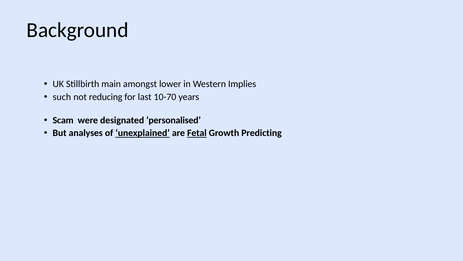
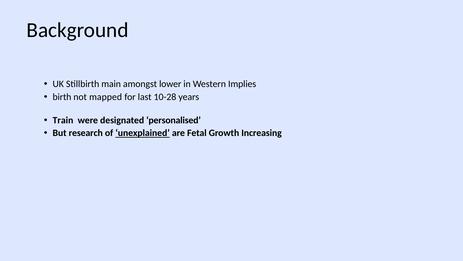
such: such -> birth (62, 97)
reducing: reducing -> mapped (106, 97)
10-70: 10-70 -> 10-28 (165, 97)
Scam: Scam -> Train (63, 120)
analyses: analyses -> research (86, 133)
Fetal underline: present -> none (197, 133)
Predicting: Predicting -> Increasing (262, 133)
